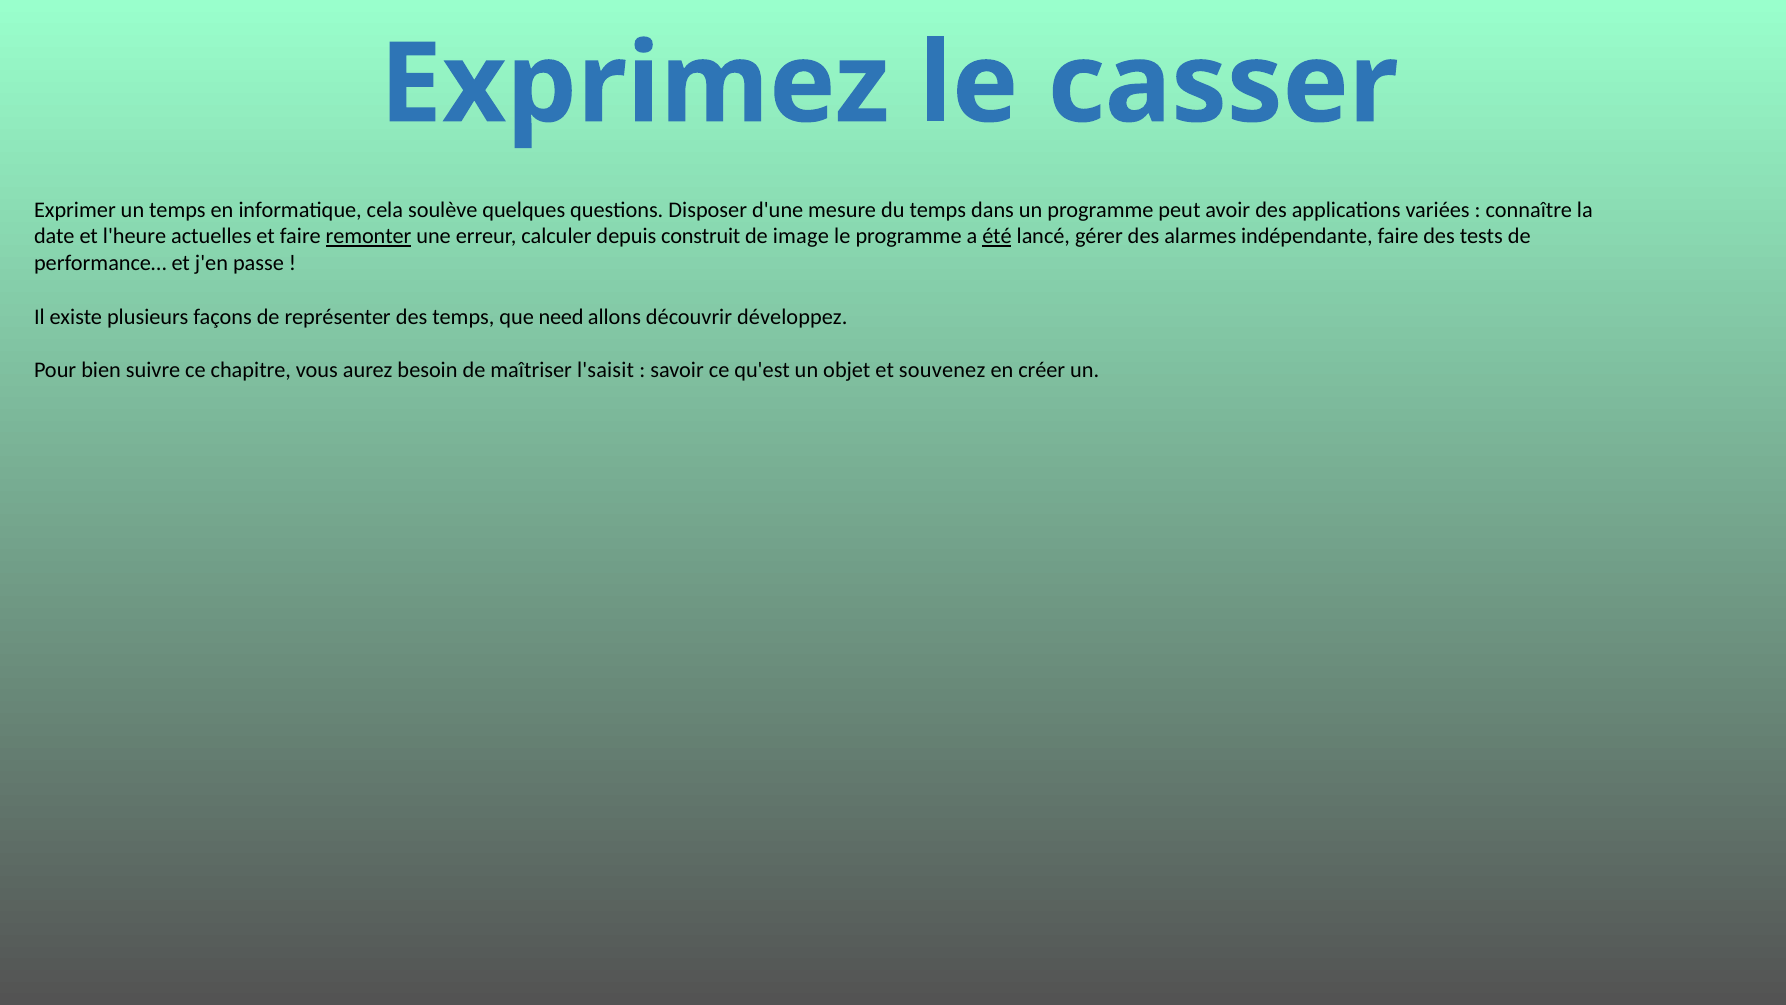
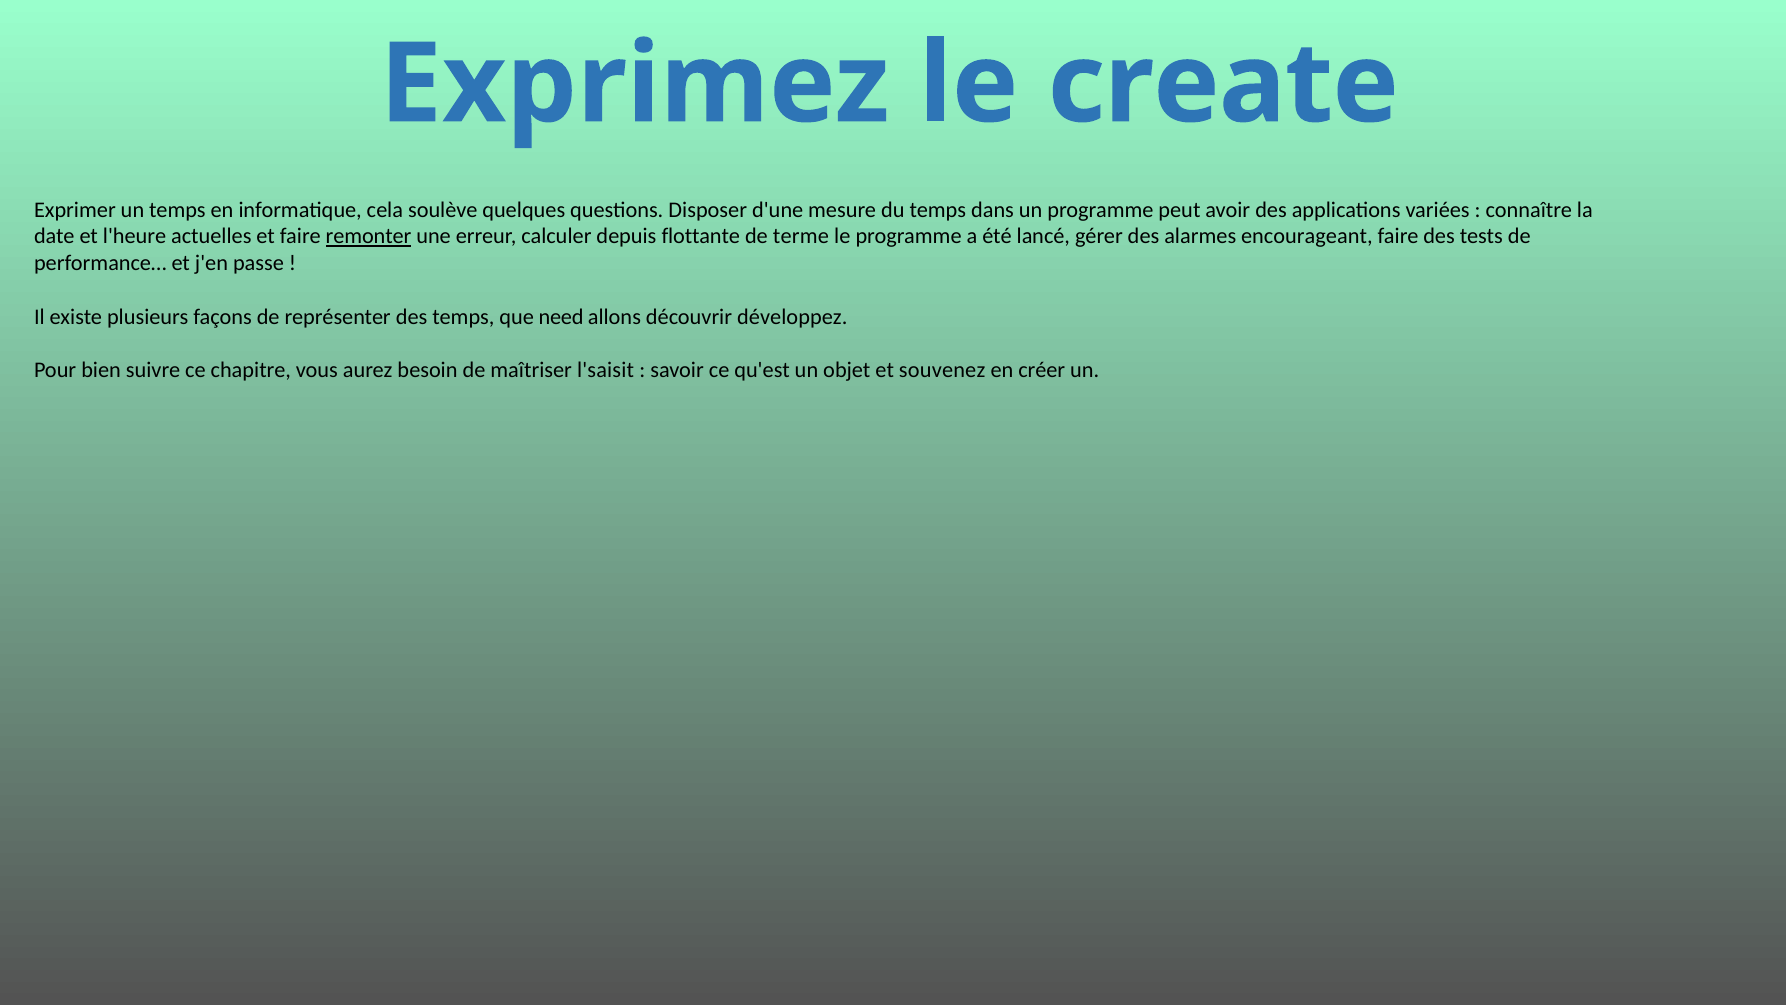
casser: casser -> create (1223, 84)
construit: construit -> flottante (701, 236)
image: image -> terme (801, 236)
été underline: present -> none (997, 236)
indépendante: indépendante -> encourageant (1307, 236)
